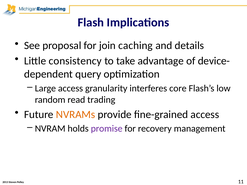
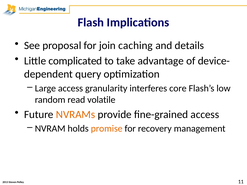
consistency: consistency -> complicated (75, 61)
trading: trading -> volatile (101, 100)
promise colour: purple -> orange (107, 129)
